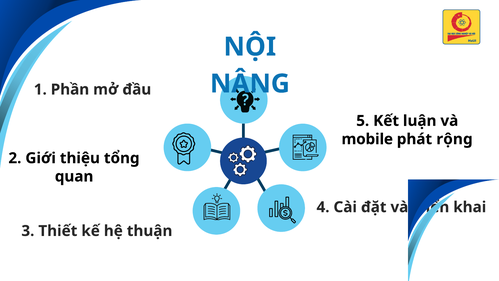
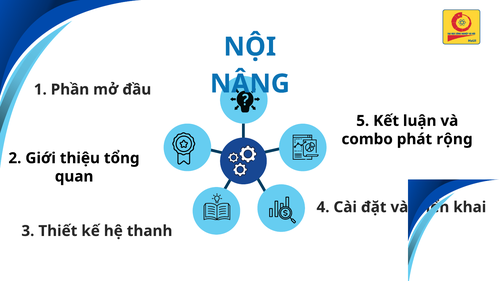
mobile: mobile -> combo (367, 139)
thuận: thuận -> thanh (150, 231)
